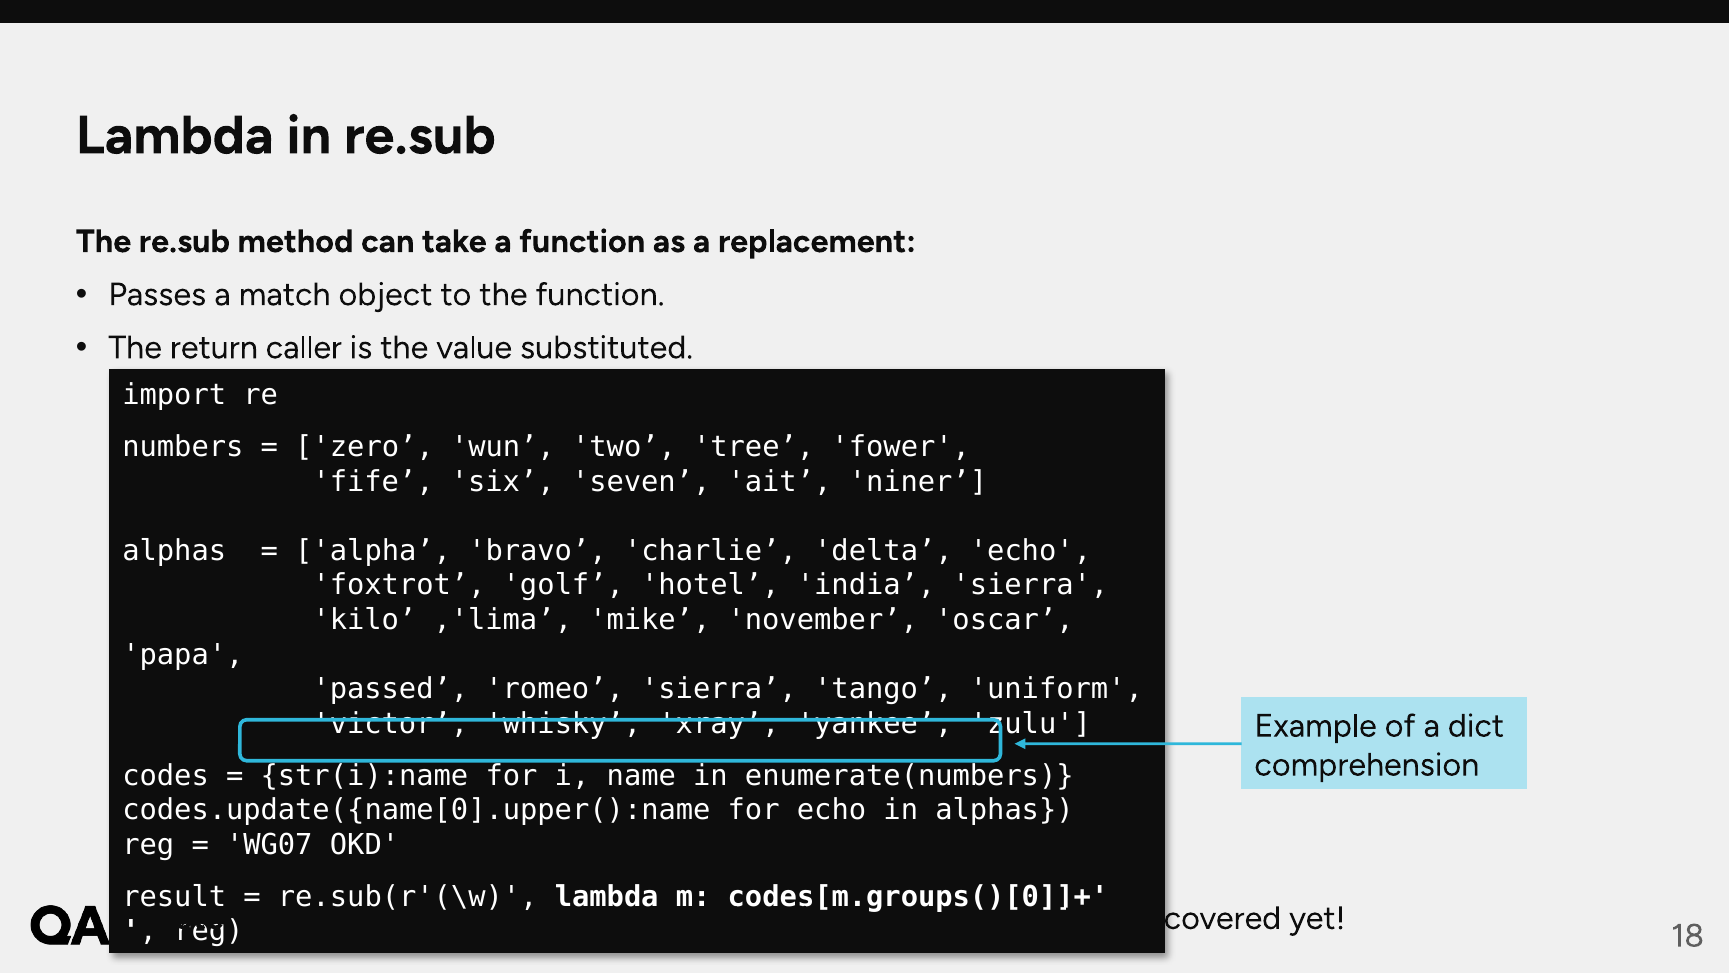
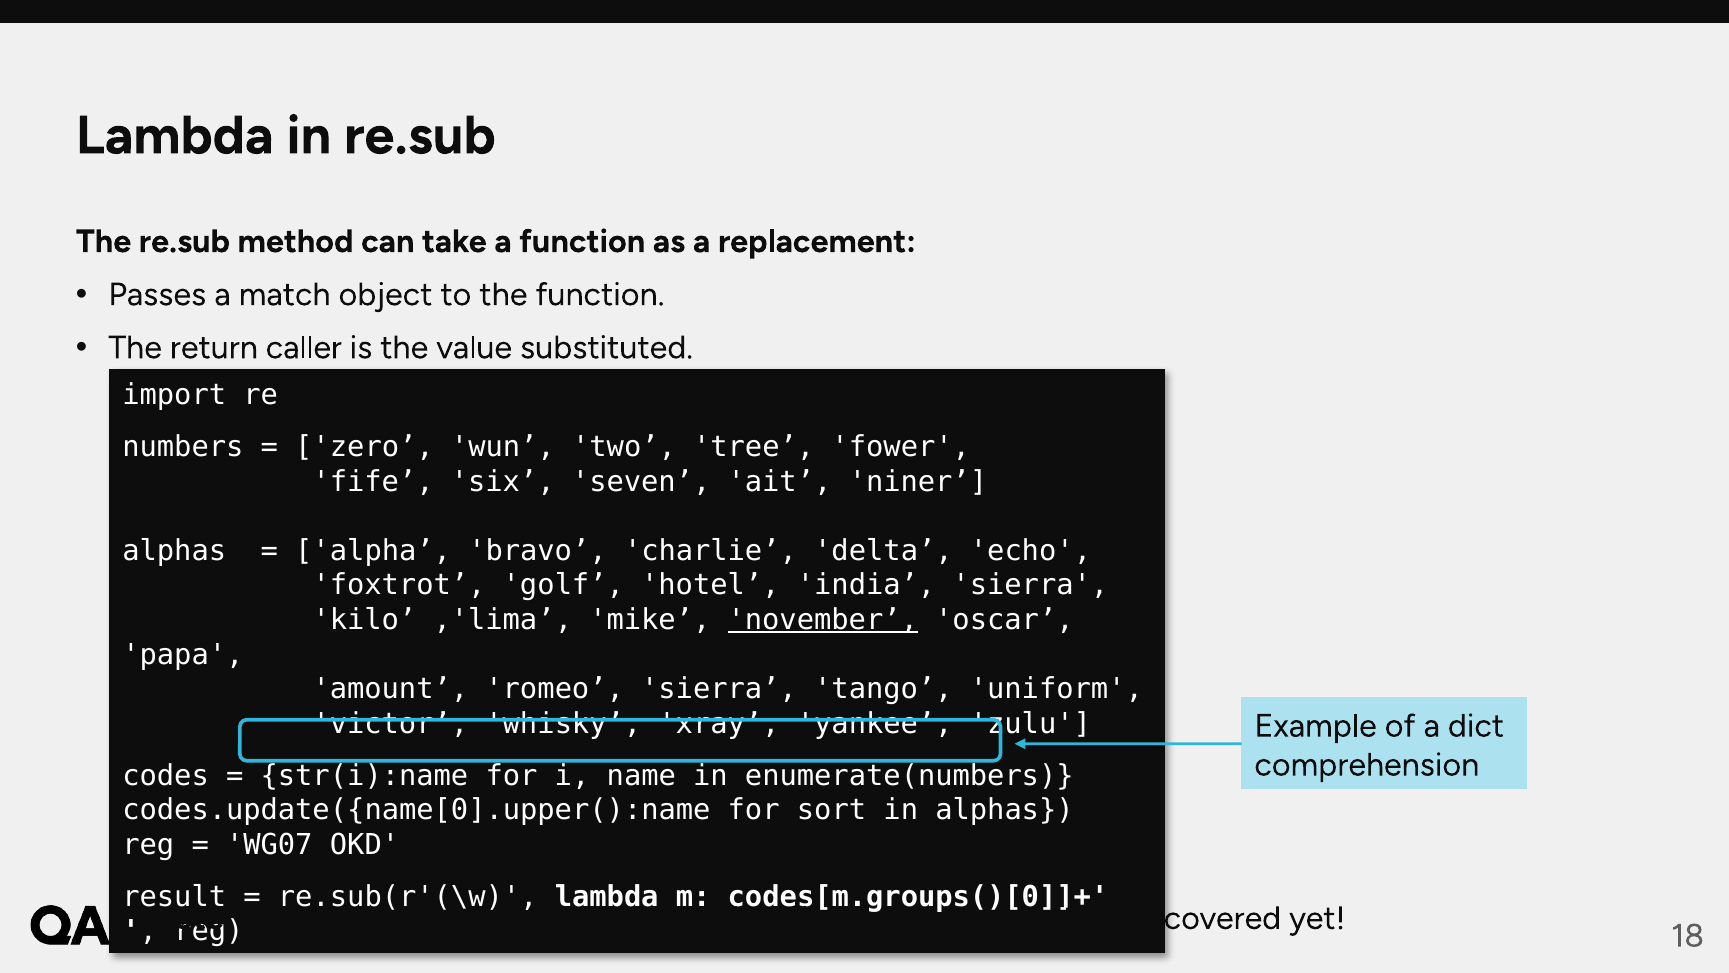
november underline: none -> present (823, 620)
passed: passed -> amount (390, 689)
for echo: echo -> sort (832, 810)
